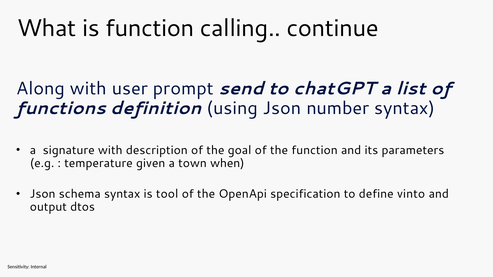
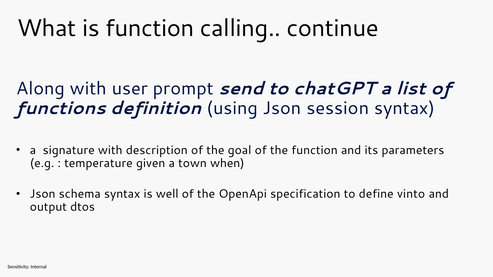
number: number -> session (338, 108)
tool: tool -> well (167, 194)
